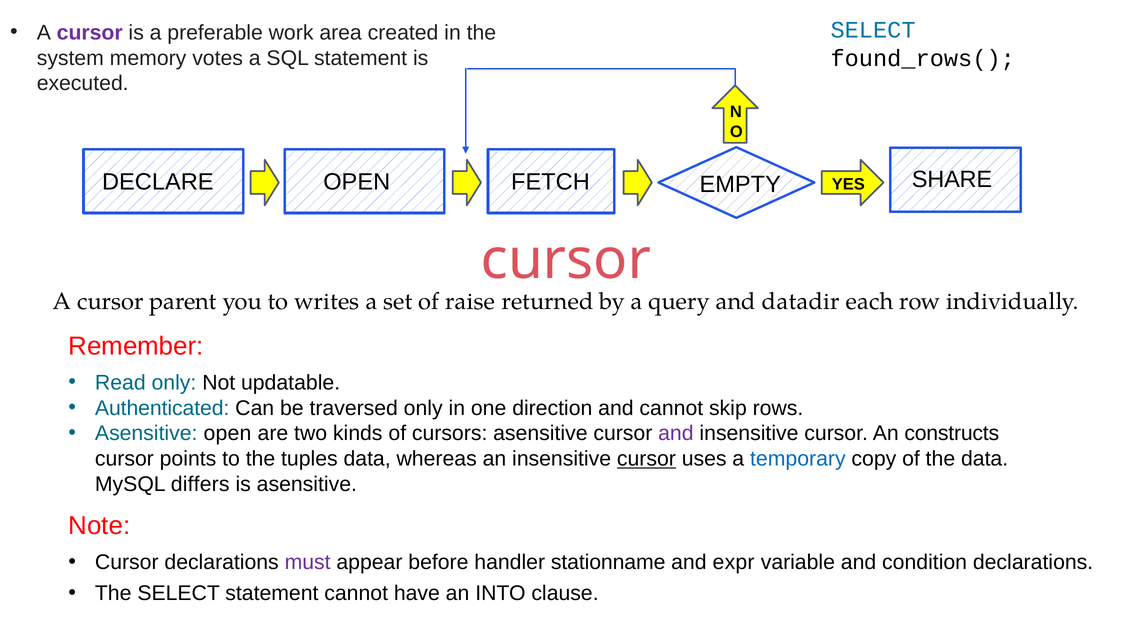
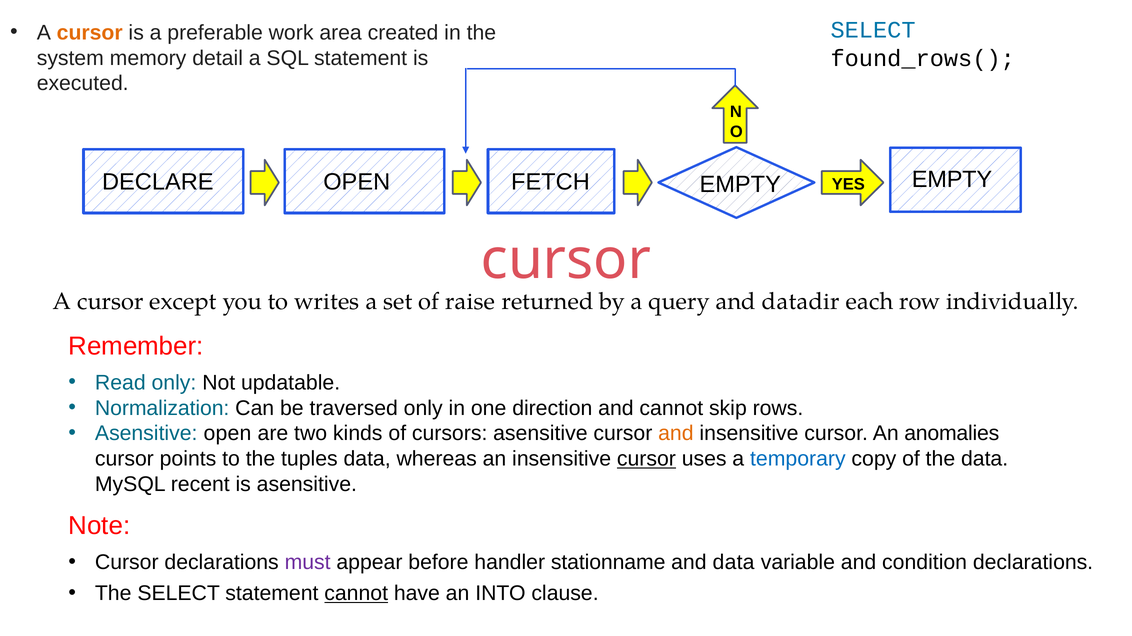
cursor colour: purple -> orange (90, 33)
votes: votes -> detail (218, 58)
FETCH SHARE: SHARE -> EMPTY (952, 180)
parent: parent -> except (183, 302)
Authenticated: Authenticated -> Normalization (162, 409)
and colour: purple -> orange (676, 434)
constructs: constructs -> anomalies (952, 434)
differs: differs -> recent (200, 485)
and expr: expr -> data (734, 563)
cannot underline: none -> present (356, 594)
